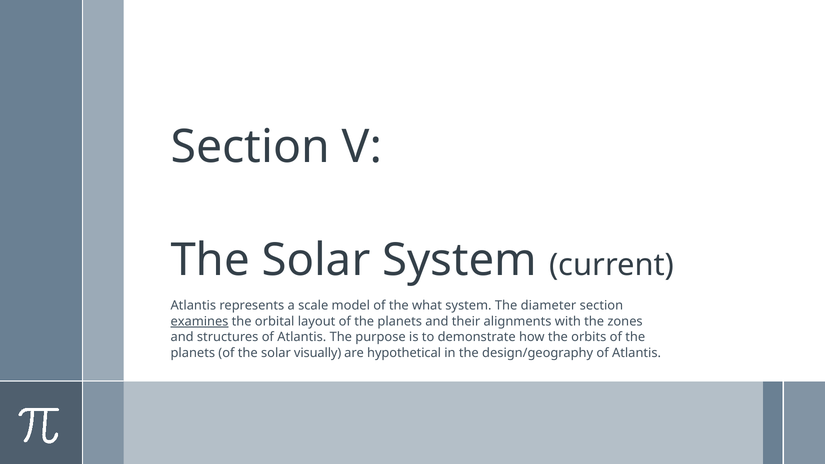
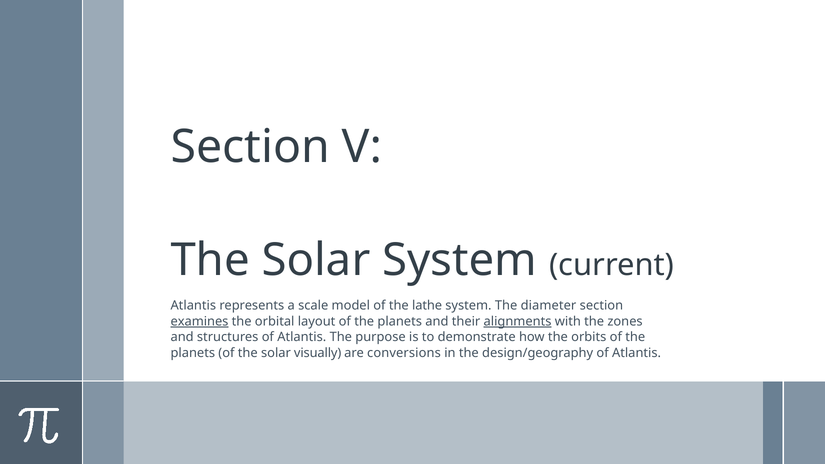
what: what -> lathe (427, 306)
alignments underline: none -> present (518, 321)
hypothetical: hypothetical -> conversions (404, 353)
